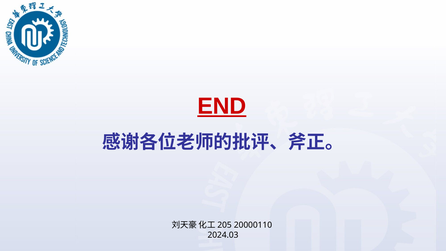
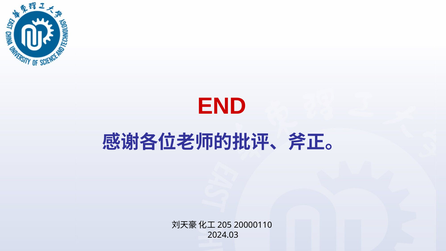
END underline: present -> none (222, 106)
